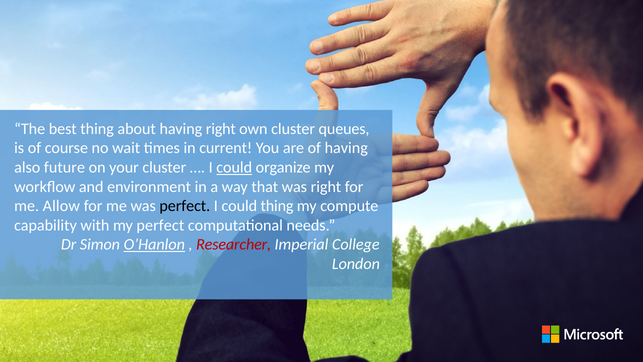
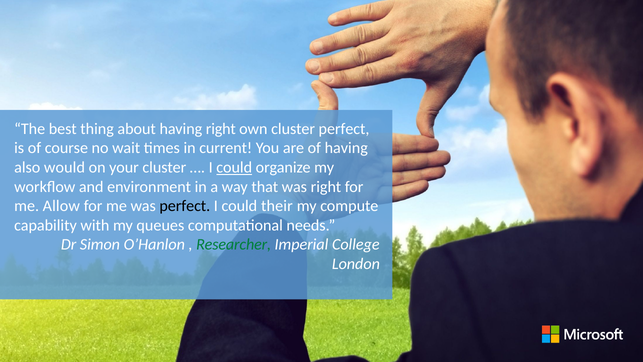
cluster queues: queues -> perfect (344, 129)
future: future -> would (64, 167)
could thing: thing -> their (277, 206)
my perfect: perfect -> queues (160, 225)
O’Hanlon underline: present -> none (154, 244)
Researcher colour: red -> green (234, 244)
